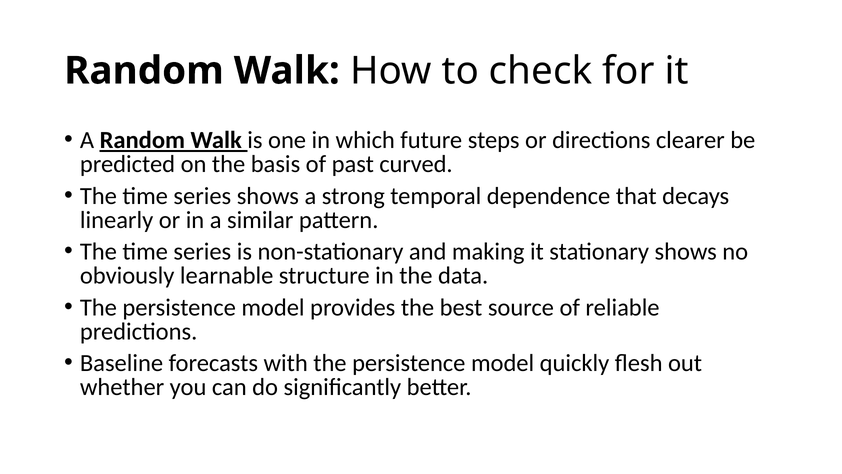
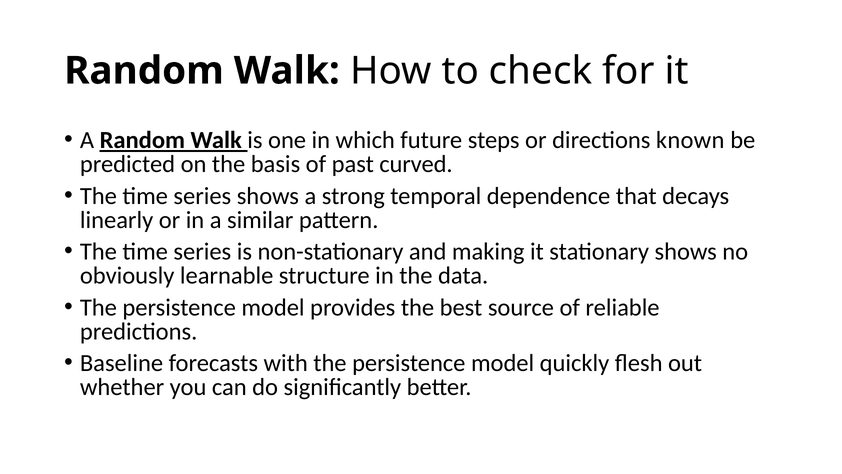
clearer: clearer -> known (690, 140)
